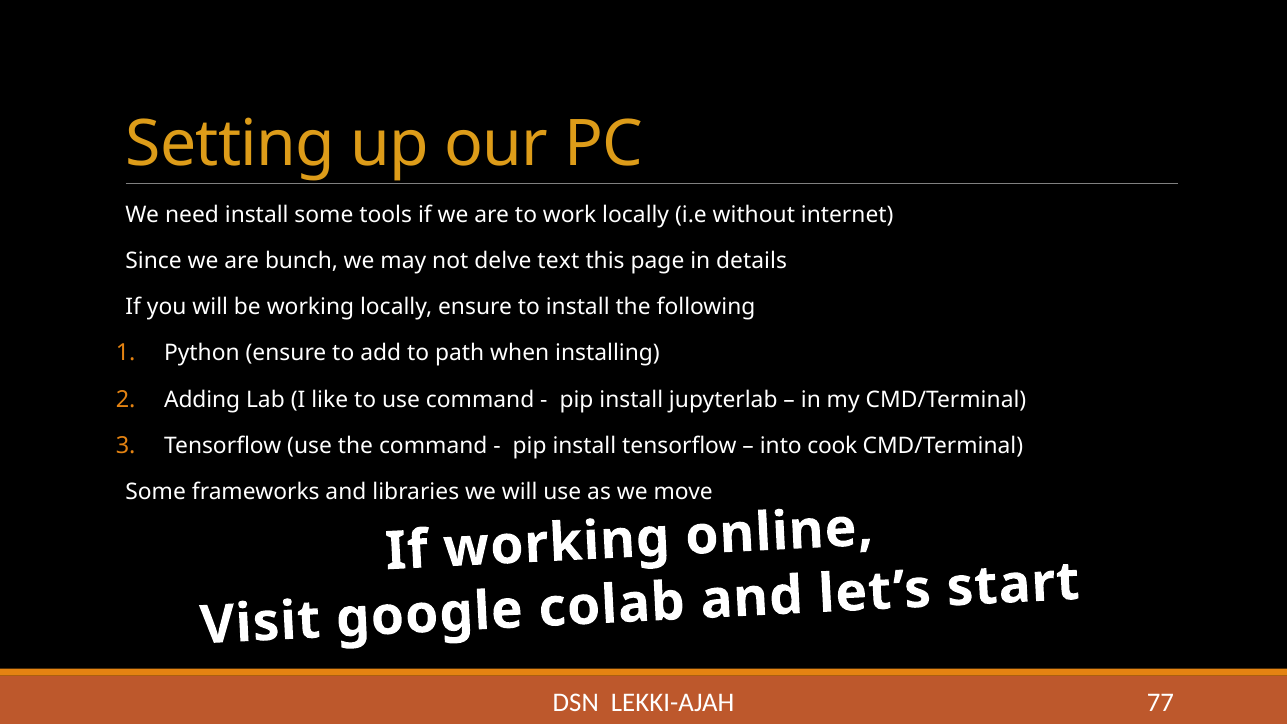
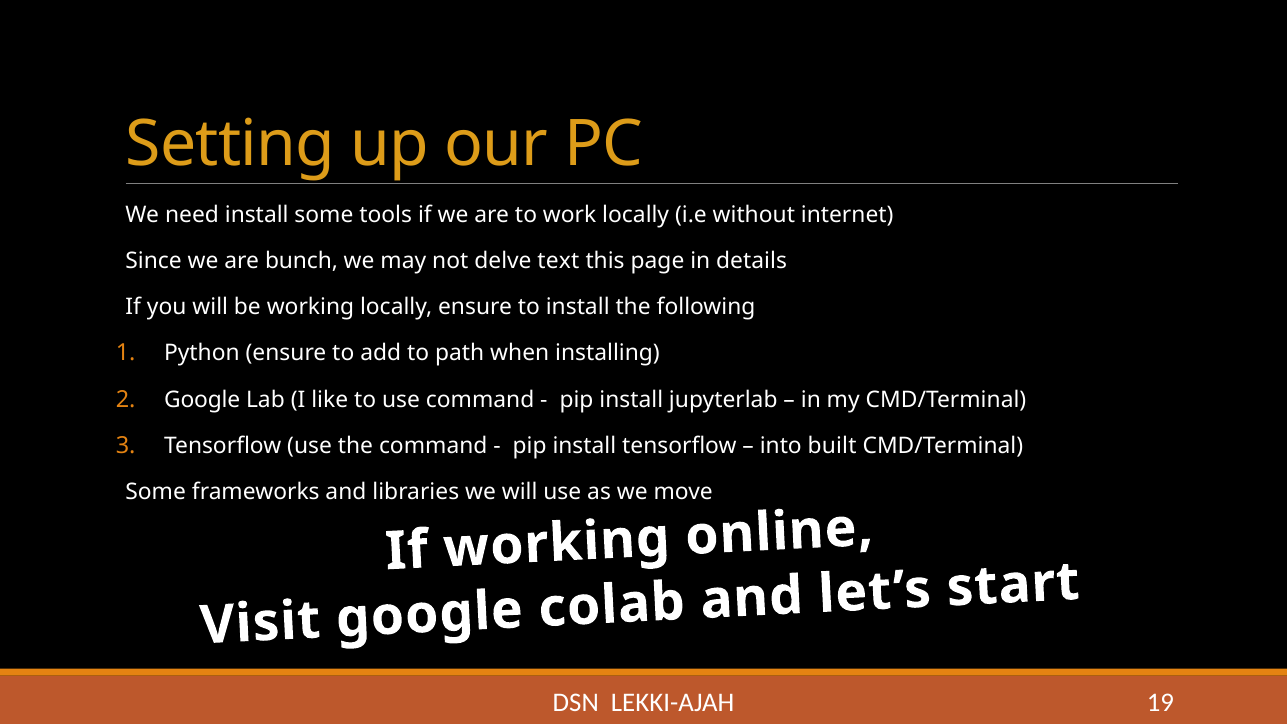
Adding: Adding -> Google (202, 399)
cook: cook -> built (832, 446)
77: 77 -> 19 (1160, 703)
